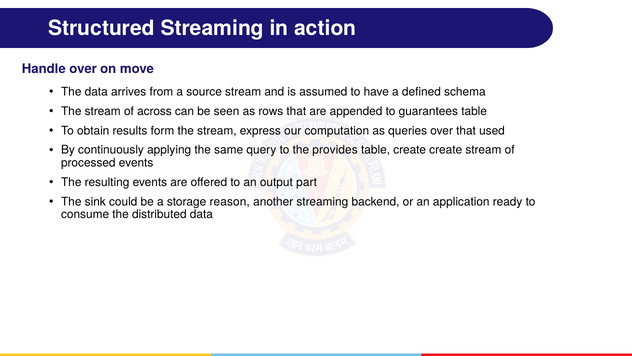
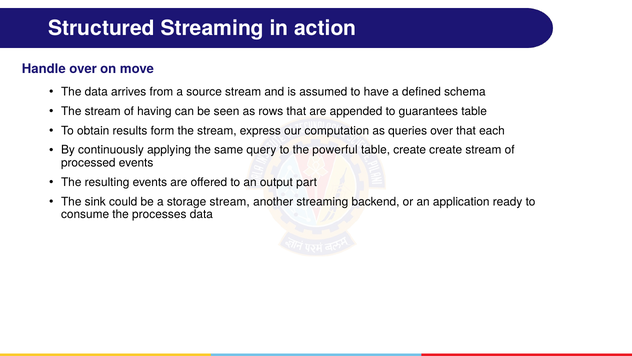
across: across -> having (154, 111)
used: used -> each (492, 130)
provides: provides -> powerful (335, 150)
storage reason: reason -> stream (230, 201)
distributed: distributed -> processes (159, 214)
